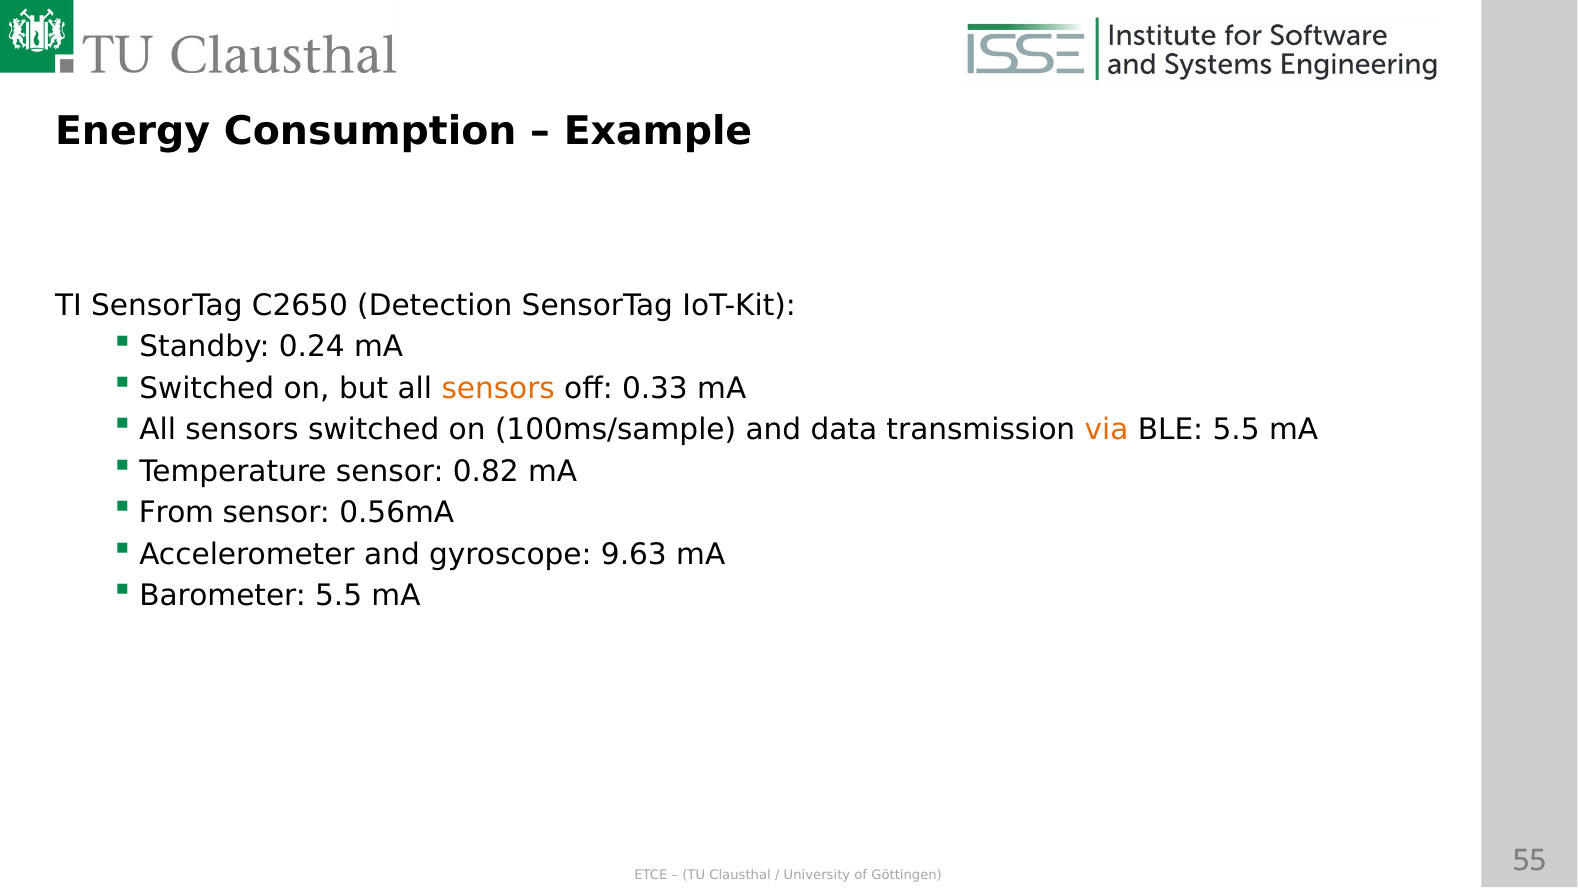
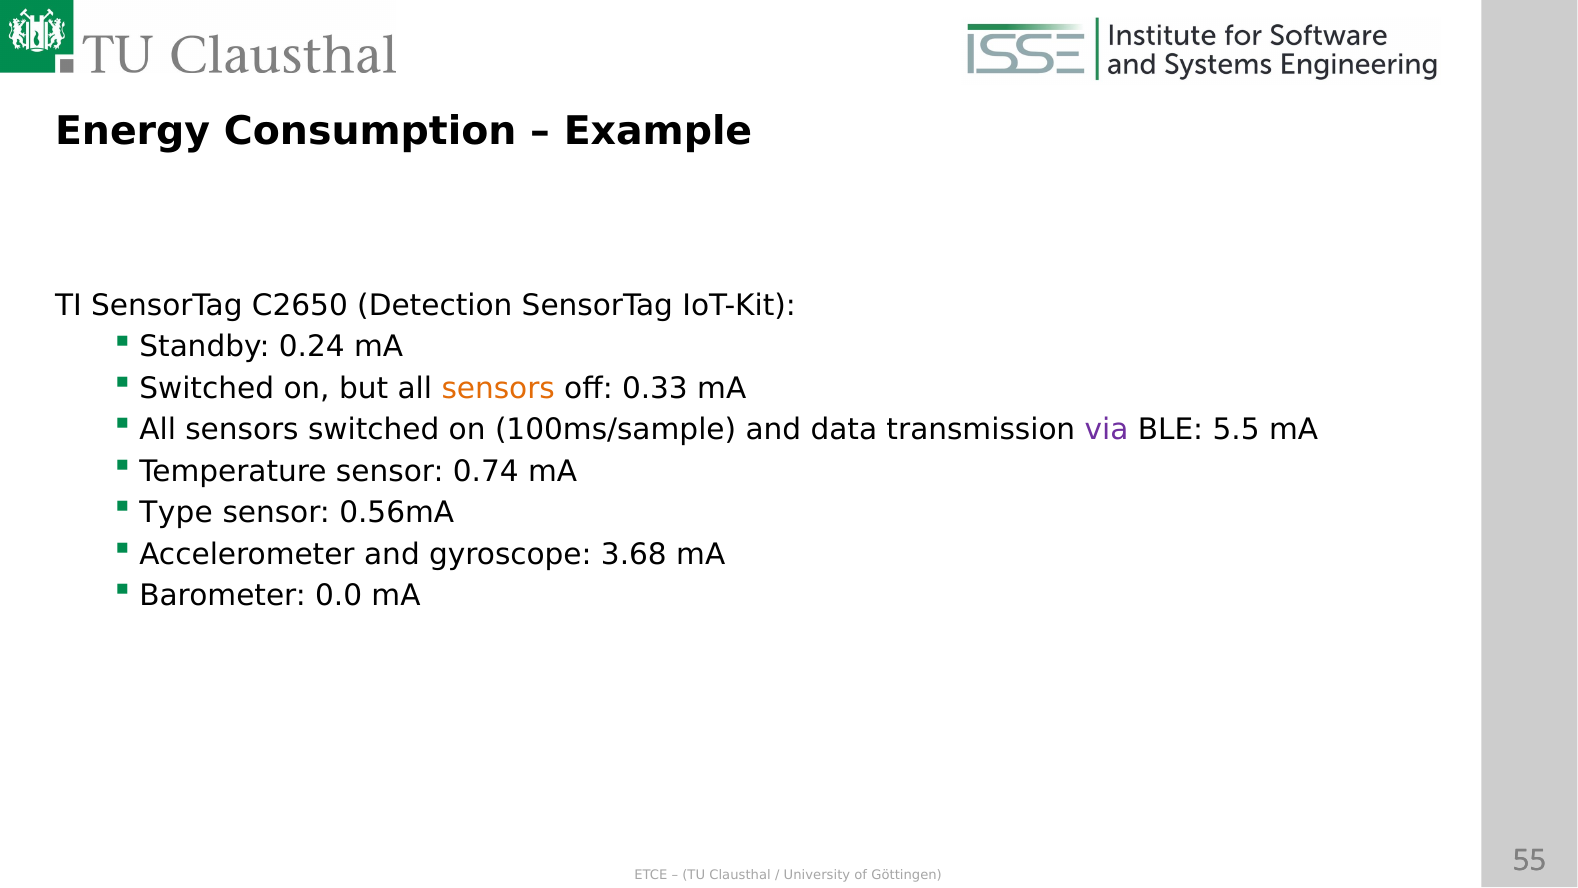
via colour: orange -> purple (1107, 430)
0.82: 0.82 -> 0.74 (486, 471)
From: From -> Type (176, 513)
9.63: 9.63 -> 3.68 (634, 554)
Barometer 5.5: 5.5 -> 0.0 (339, 596)
